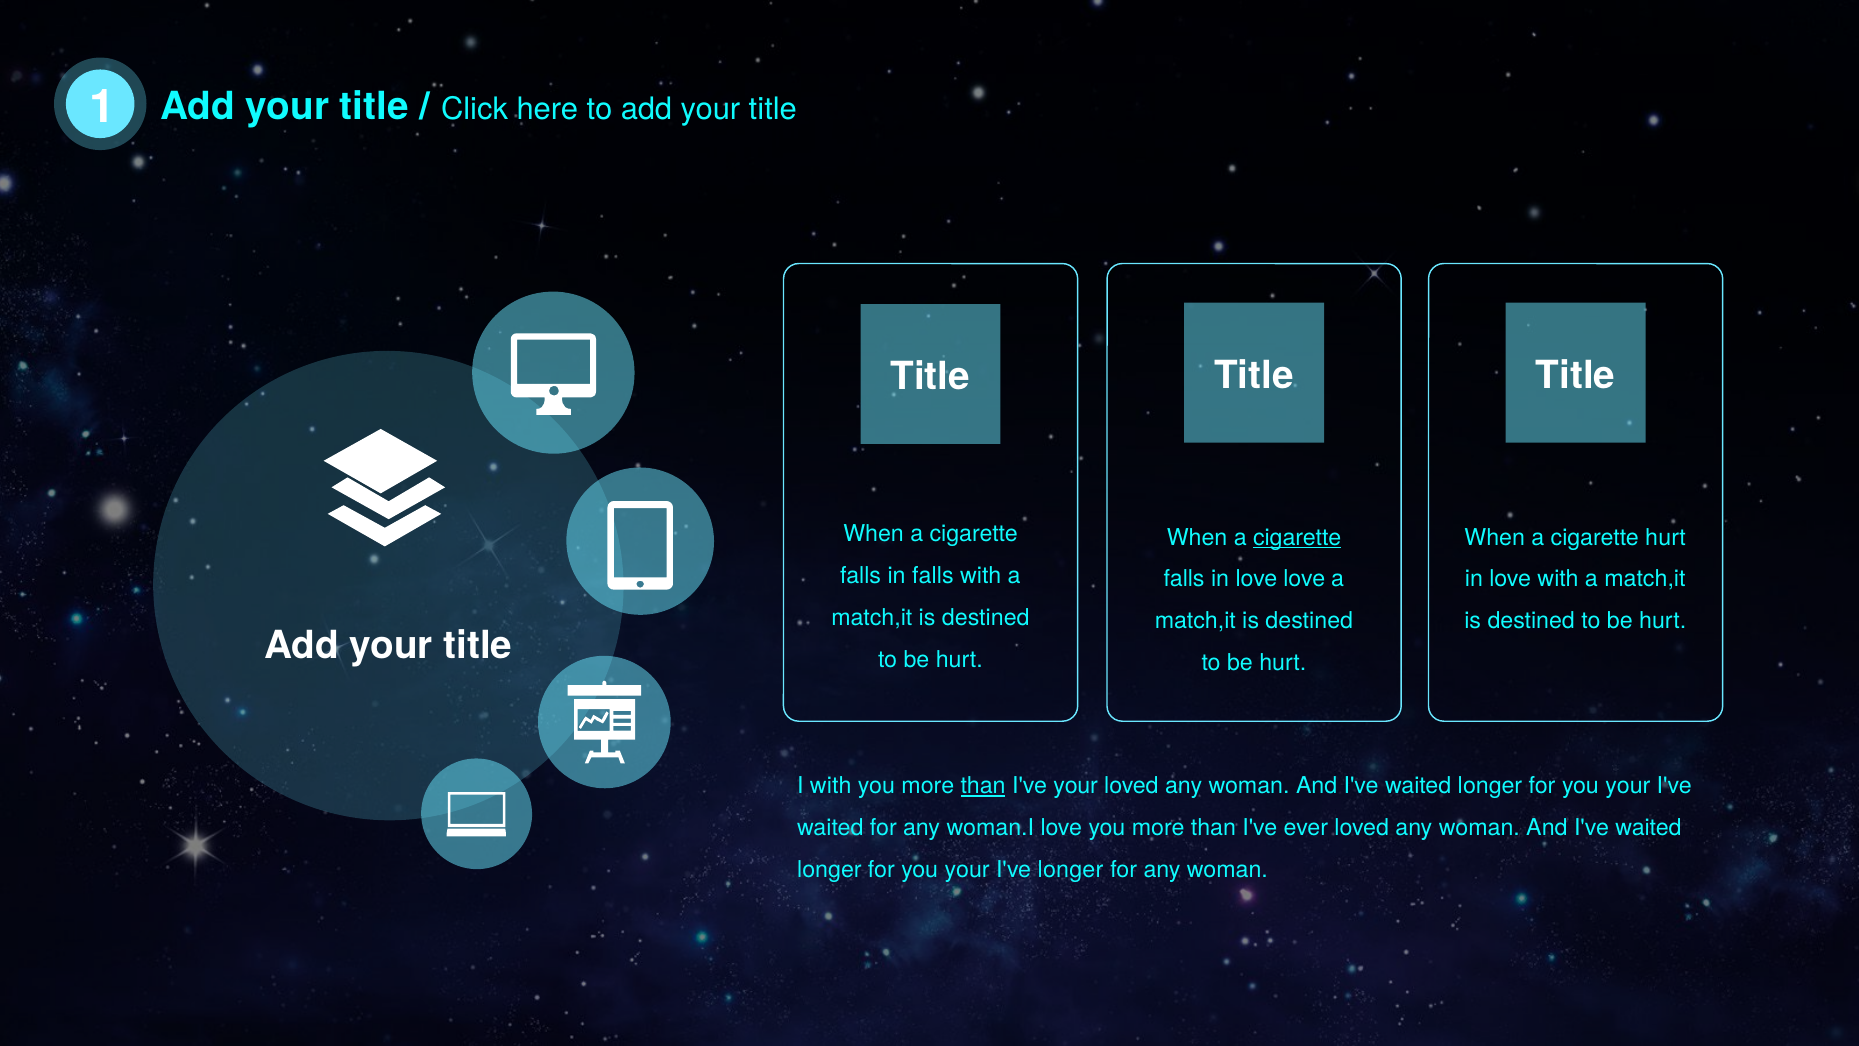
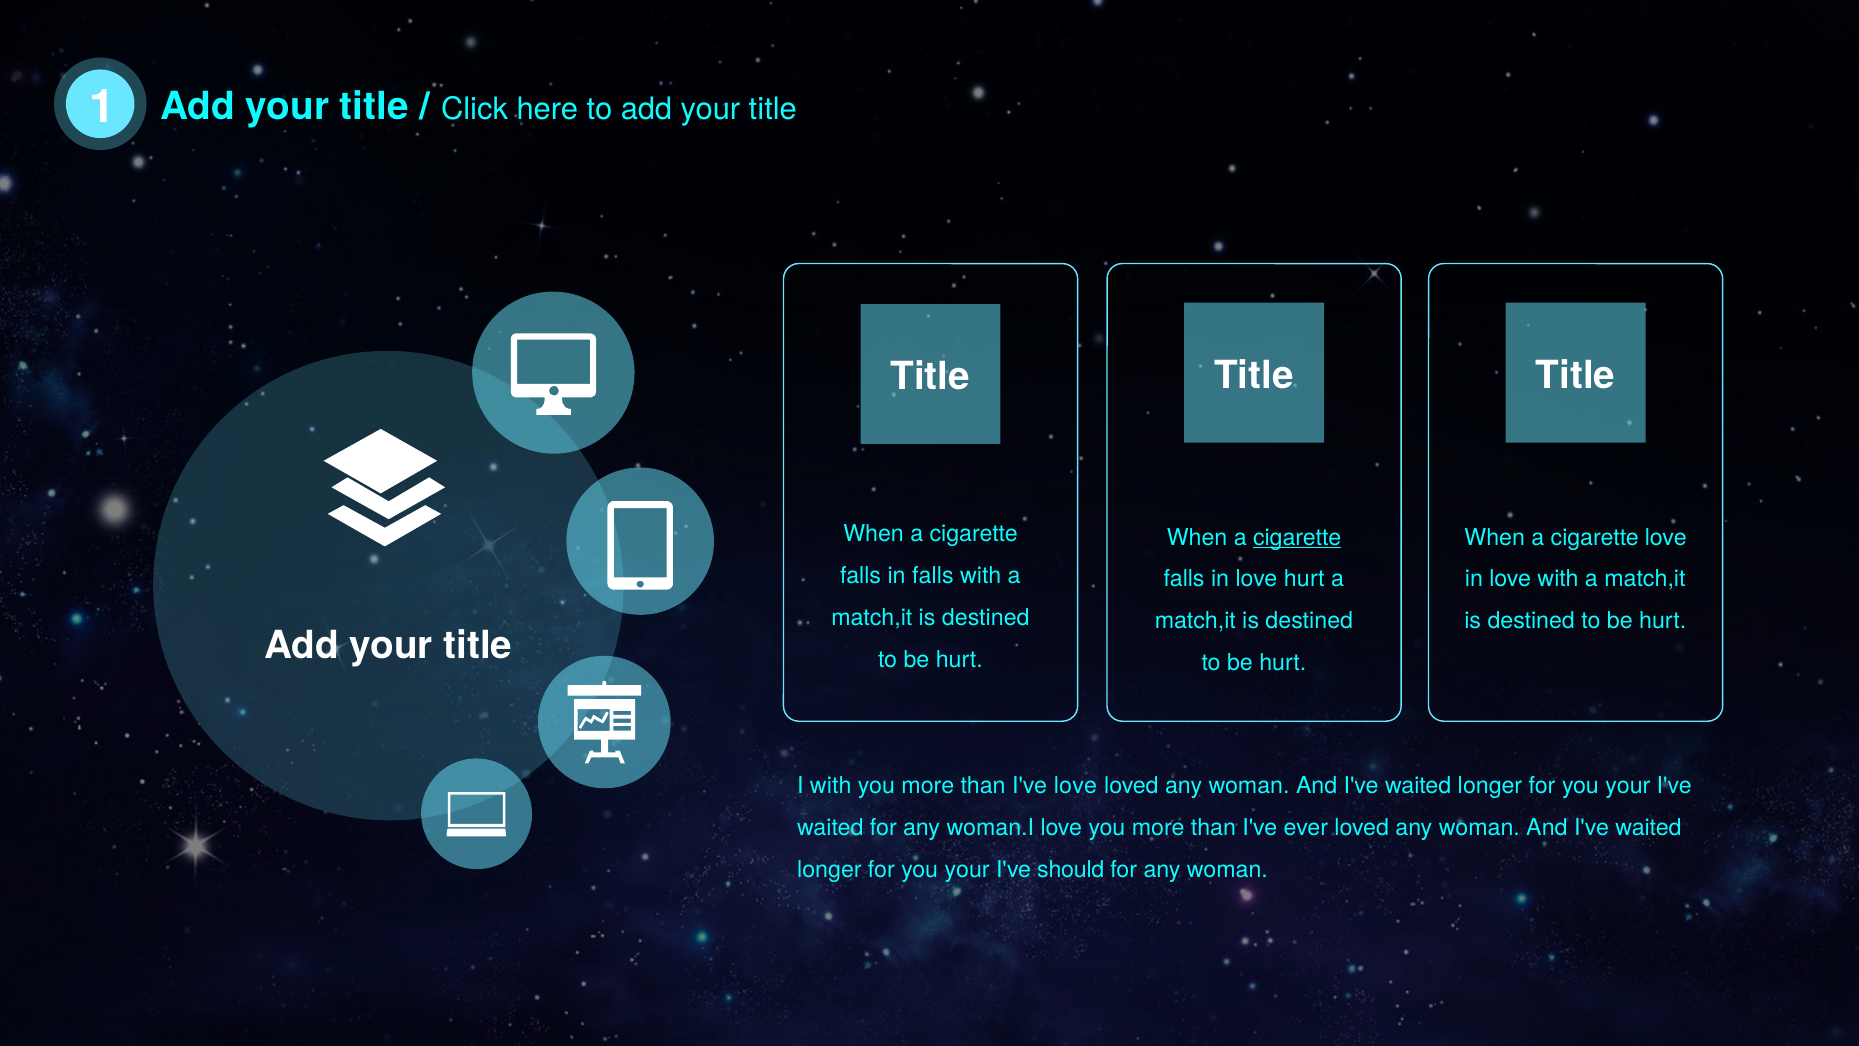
cigarette hurt: hurt -> love (1666, 537)
love love: love -> hurt (1304, 579)
than underline: present -> none (983, 786)
I've your: your -> love (1075, 786)
I've longer: longer -> should (1071, 870)
